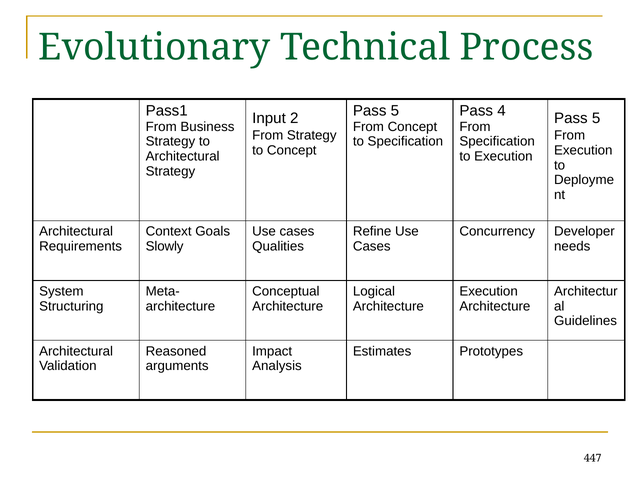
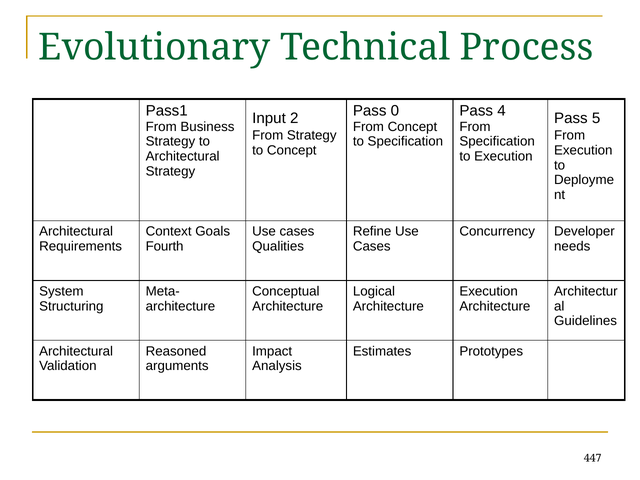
5: 5 -> 0 (395, 111)
Slowly: Slowly -> Fourth (165, 246)
